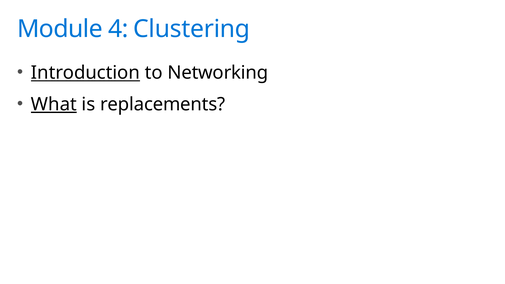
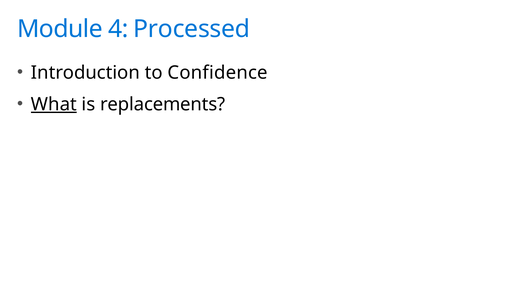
Clustering: Clustering -> Processed (192, 29)
Introduction underline: present -> none (85, 73)
Networking: Networking -> Confidence (218, 73)
